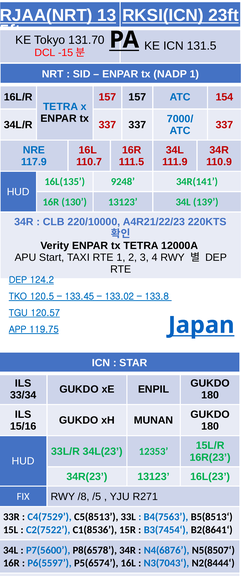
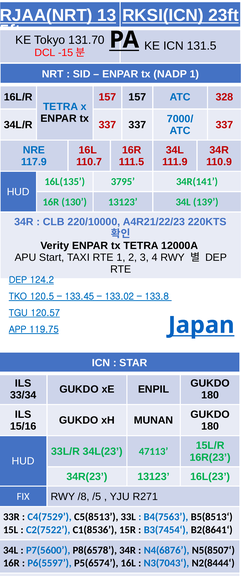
154: 154 -> 328 (224, 97)
9248: 9248 -> 3795 (123, 182)
12353: 12353 -> 47113 (153, 452)
